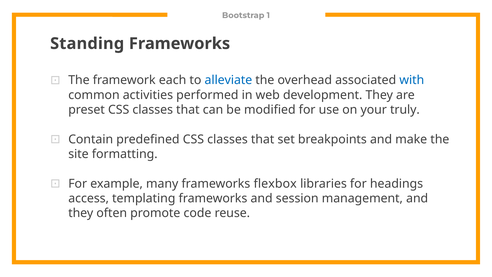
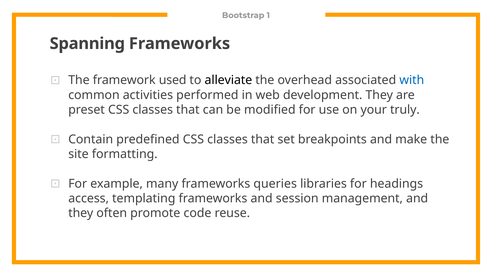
Standing: Standing -> Spanning (87, 44)
each: each -> used (173, 80)
alleviate colour: blue -> black (228, 80)
flexbox: flexbox -> queries (275, 183)
